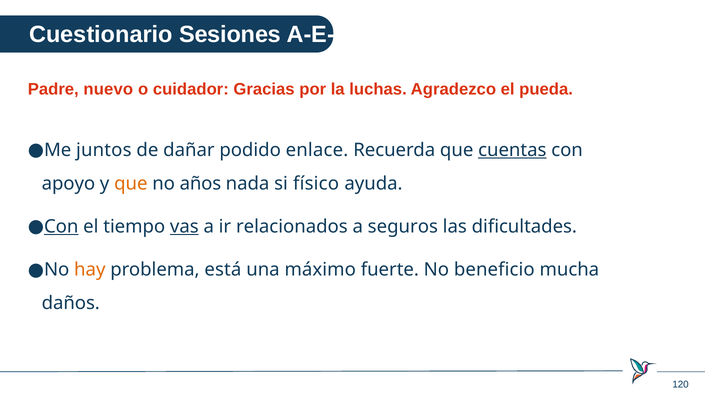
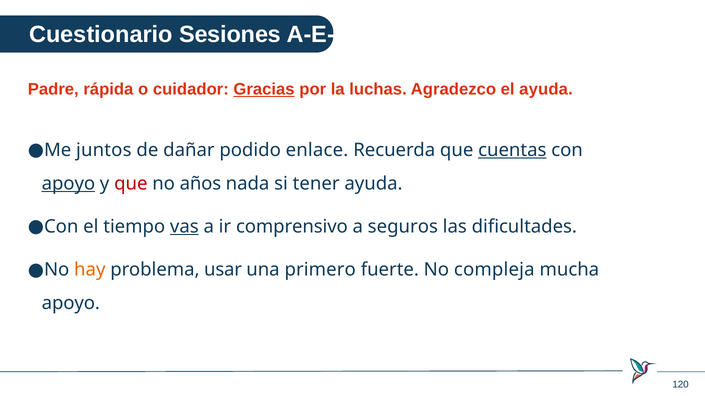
nuevo: nuevo -> rápida (108, 90)
Gracias underline: none -> present (264, 90)
el pueda: pueda -> ayuda (546, 90)
apoyo underline: none -> present (68, 184)
que colour: orange -> red (131, 184)
físico: físico -> tener (316, 184)
Con underline: present -> none (61, 227)
relacionados: relacionados -> comprensivo (292, 227)
está: está -> usar (223, 270)
máximo: máximo -> primero (320, 270)
beneficio: beneficio -> compleja (494, 270)
daños: daños -> apoyo (71, 304)
